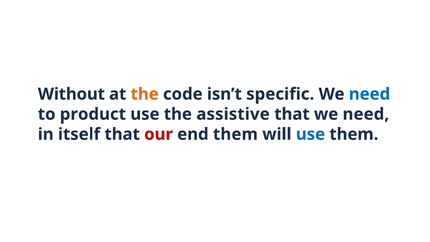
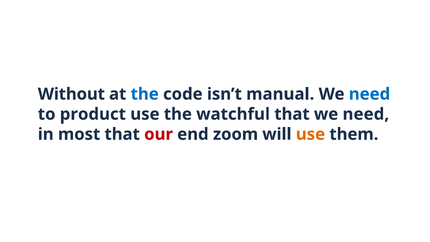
the colour: orange -> blue (145, 94)
specific: specific -> manual (280, 94)
assistive: assistive -> watchful (233, 114)
itself: itself -> most (79, 134)
end them: them -> zoom (236, 134)
use colour: blue -> orange (310, 134)
